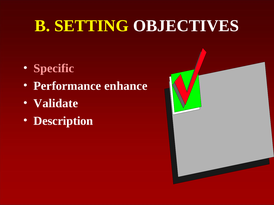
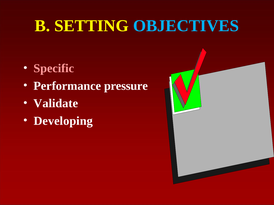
OBJECTIVES colour: white -> light blue (186, 26)
enhance: enhance -> pressure (126, 86)
Description: Description -> Developing (63, 121)
